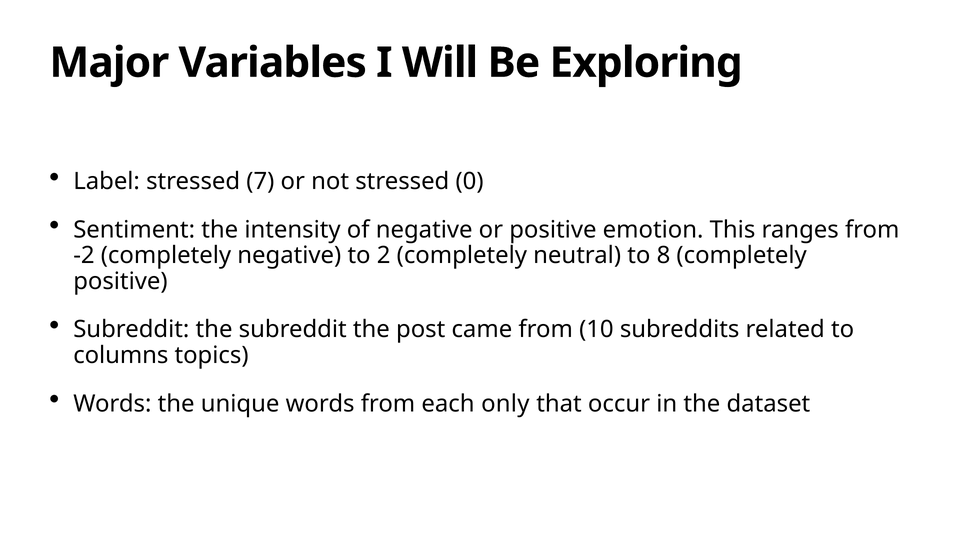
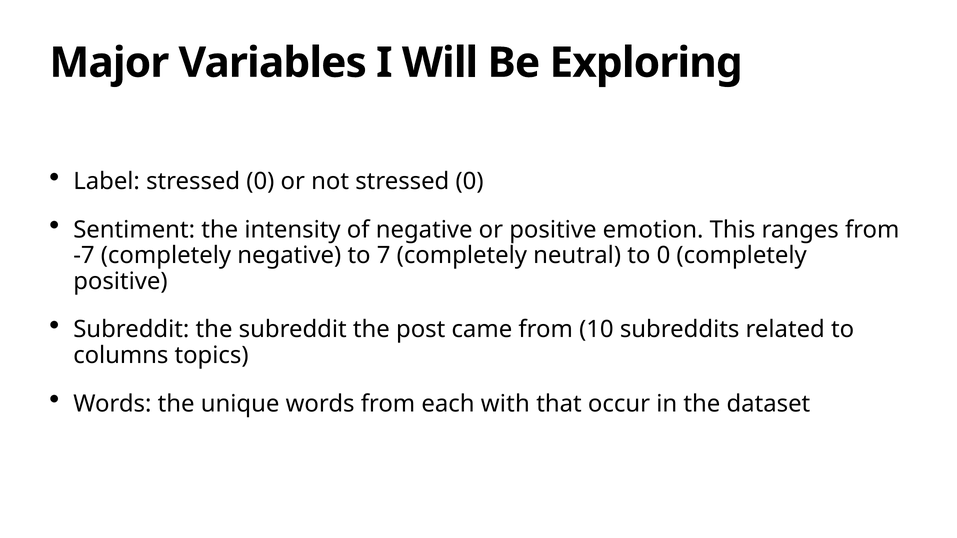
Label stressed 7: 7 -> 0 (260, 182)
-2: -2 -> -7 (84, 256)
2: 2 -> 7 (384, 256)
to 8: 8 -> 0 (663, 256)
only: only -> with (505, 404)
